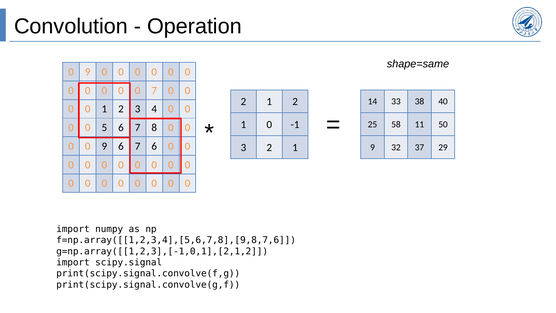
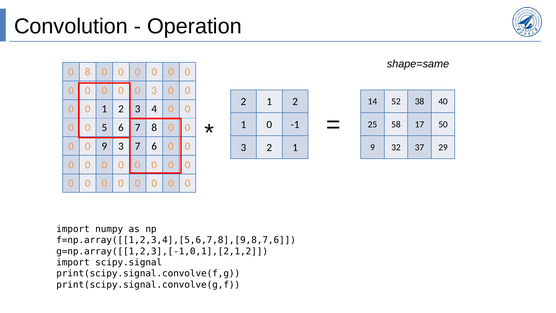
9: 9 -> 8 (88, 72)
0 7: 7 -> 3 (154, 90)
33: 33 -> 52 (396, 101)
11: 11 -> 17 (420, 124)
9 6: 6 -> 3 (121, 146)
